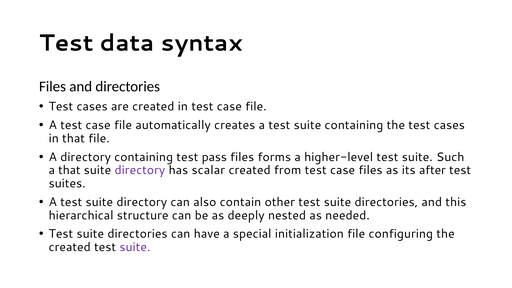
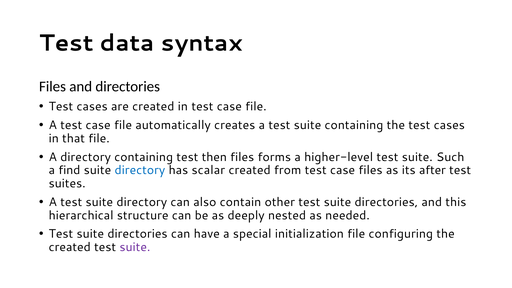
pass: pass -> then (214, 157)
a that: that -> find (69, 170)
directory colour: purple -> blue (140, 170)
